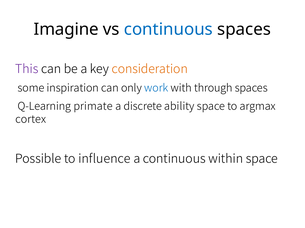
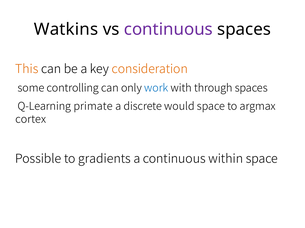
Imagine: Imagine -> Watkins (66, 29)
continuous colour: blue -> purple (168, 29)
This colour: purple -> orange (27, 69)
inspiration: inspiration -> controlling (73, 88)
ability: ability -> would (179, 107)
influence: influence -> gradients (104, 159)
